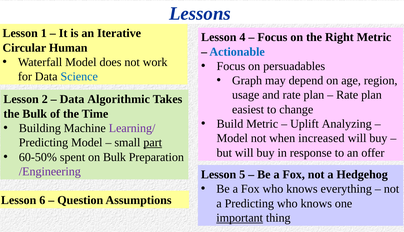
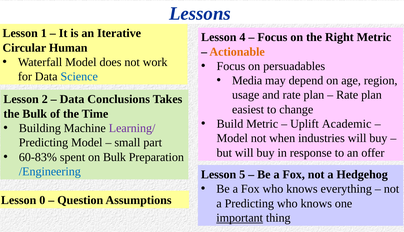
Actionable colour: blue -> orange (237, 52)
Graph: Graph -> Media (247, 81)
Algorithmic: Algorithmic -> Conclusions (119, 99)
Analyzing: Analyzing -> Academic (347, 124)
increased: increased -> industries (321, 138)
part underline: present -> none (153, 142)
60-50%: 60-50% -> 60-83% (38, 157)
/Engineering colour: purple -> blue (50, 171)
6: 6 -> 0 (42, 200)
